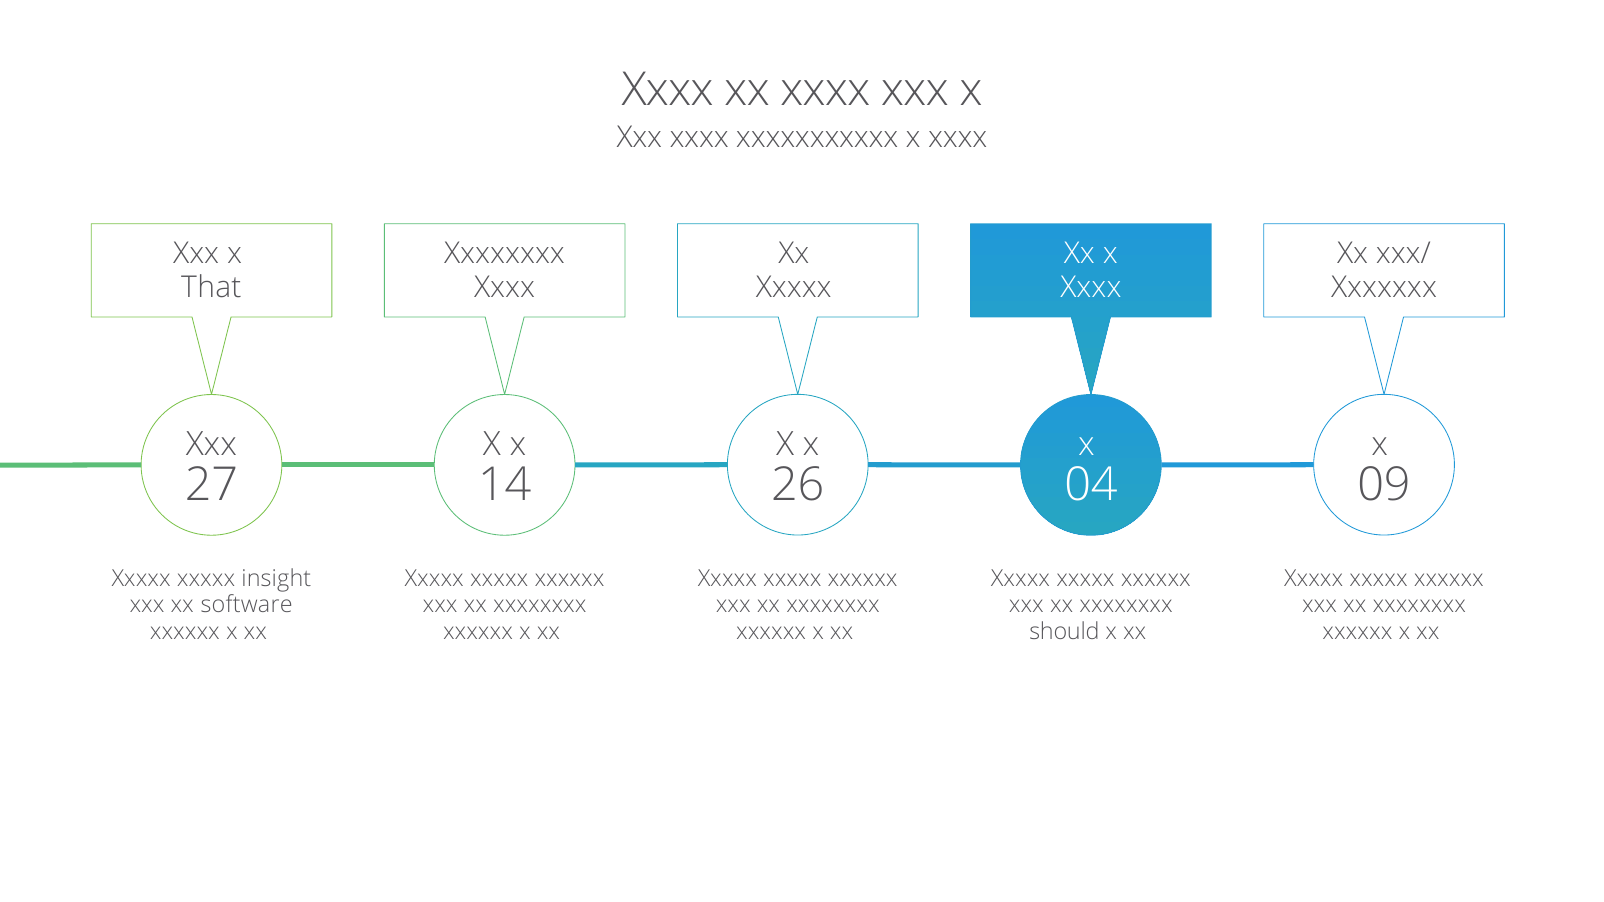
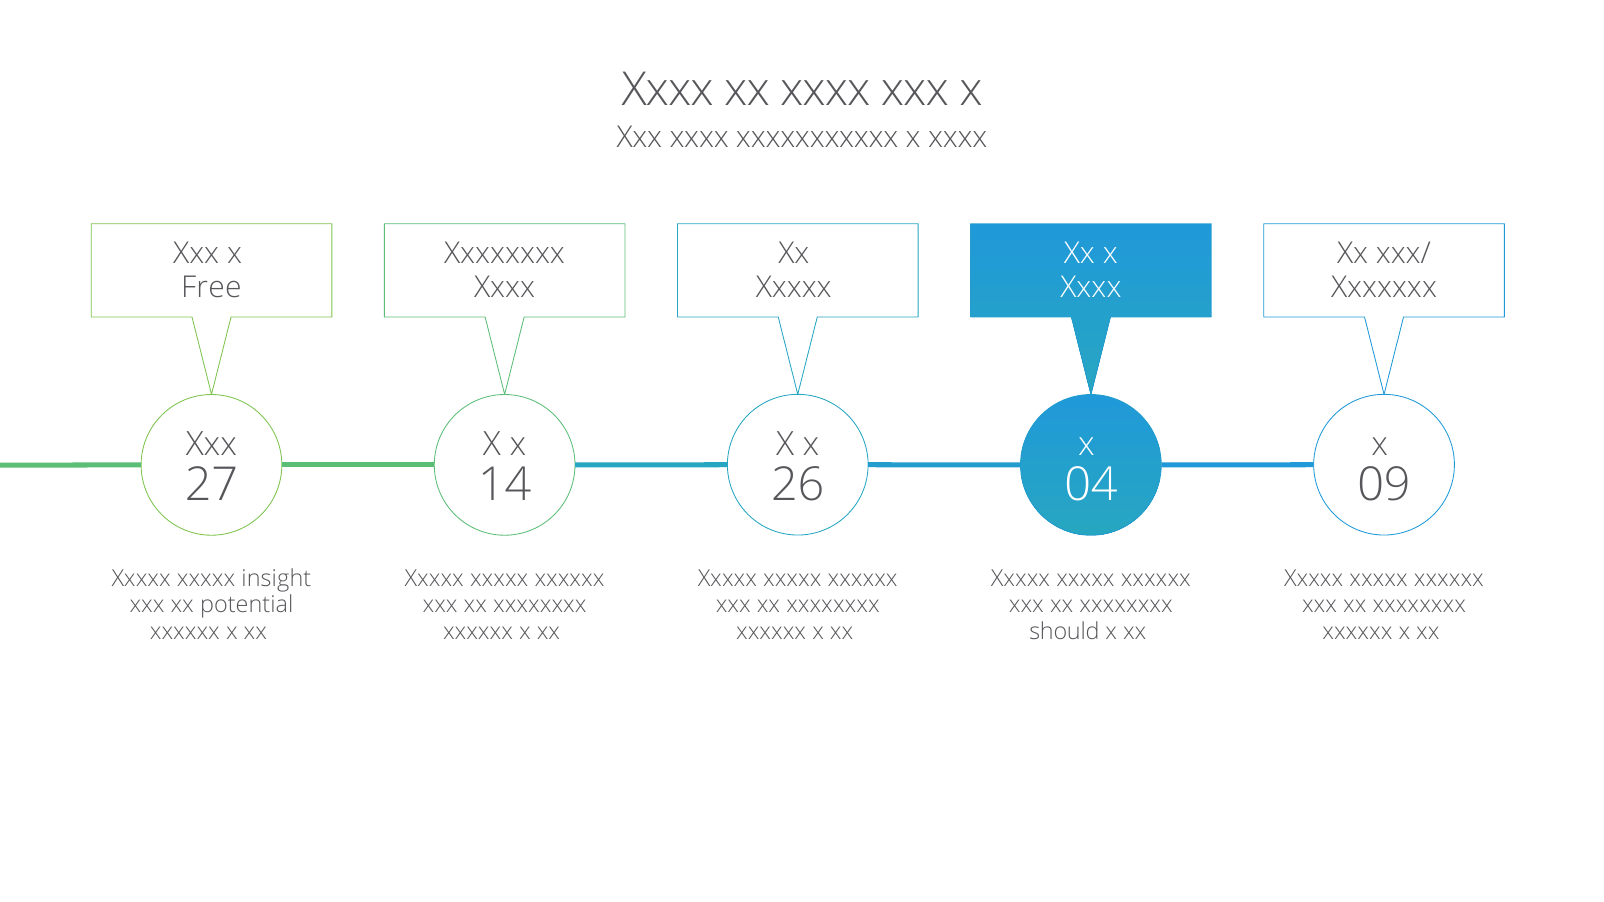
That: That -> Free (211, 288)
software: software -> potential (247, 605)
